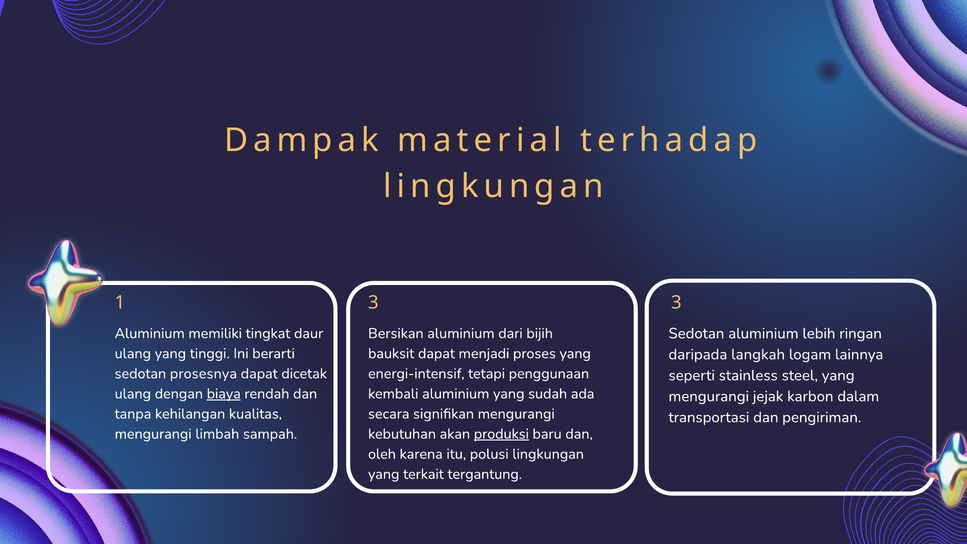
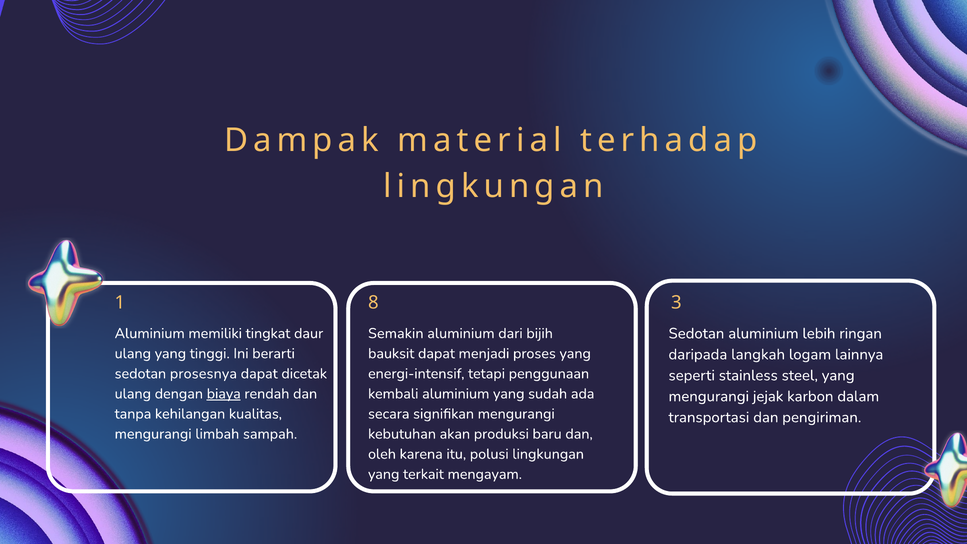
1 3: 3 -> 8 (373, 303)
Bersikan: Bersikan -> Semakin (396, 333)
produksi underline: present -> none (501, 434)
tergantung: tergantung -> mengayam (485, 474)
